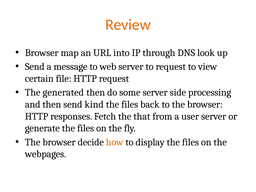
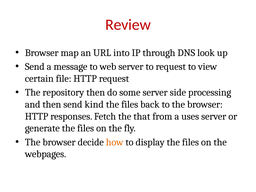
Review colour: orange -> red (128, 25)
generated: generated -> repository (63, 92)
user: user -> uses (190, 116)
